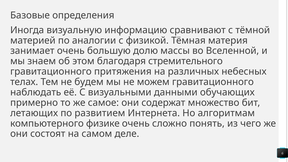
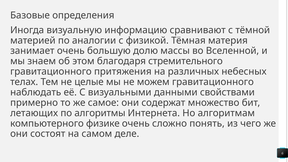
будем: будем -> целые (89, 82)
обучающих: обучающих -> свойствами (227, 92)
развитием: развитием -> алгоритмы (100, 113)
